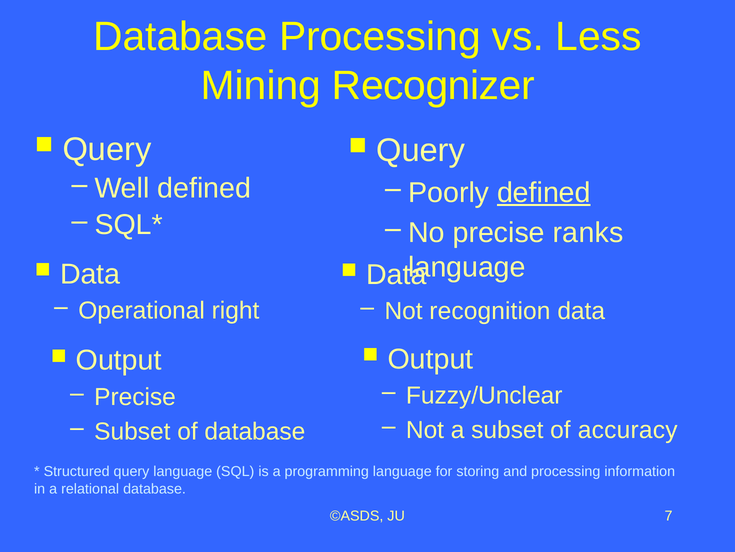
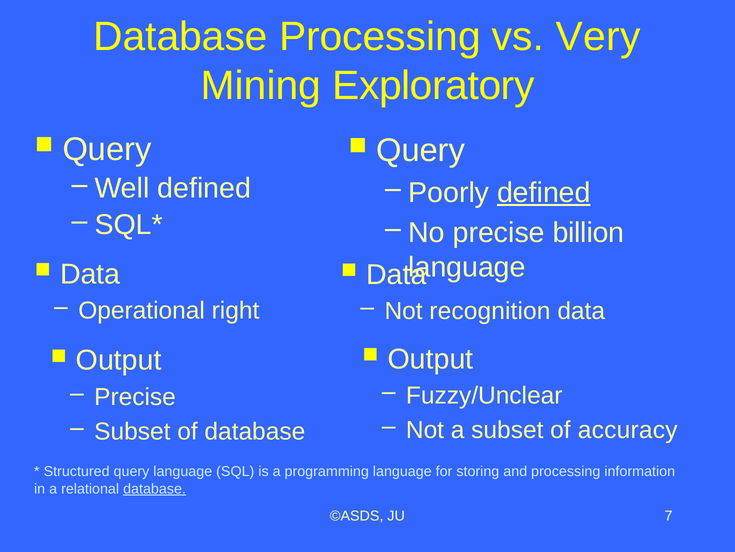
Less: Less -> Very (598, 37)
Recognizer: Recognizer -> Exploratory (433, 86)
ranks: ranks -> billion (588, 233)
database underline: none -> present (155, 488)
